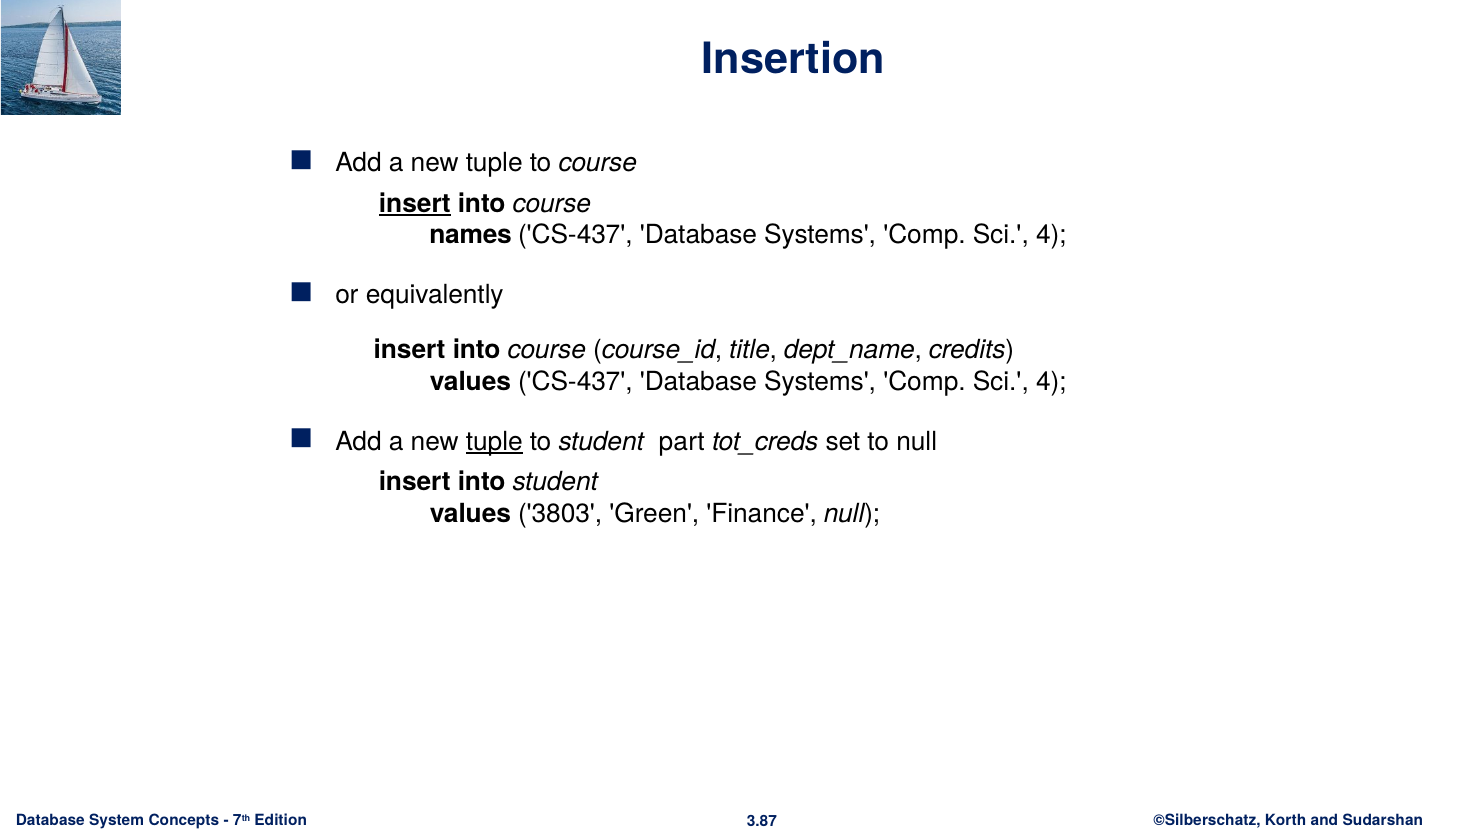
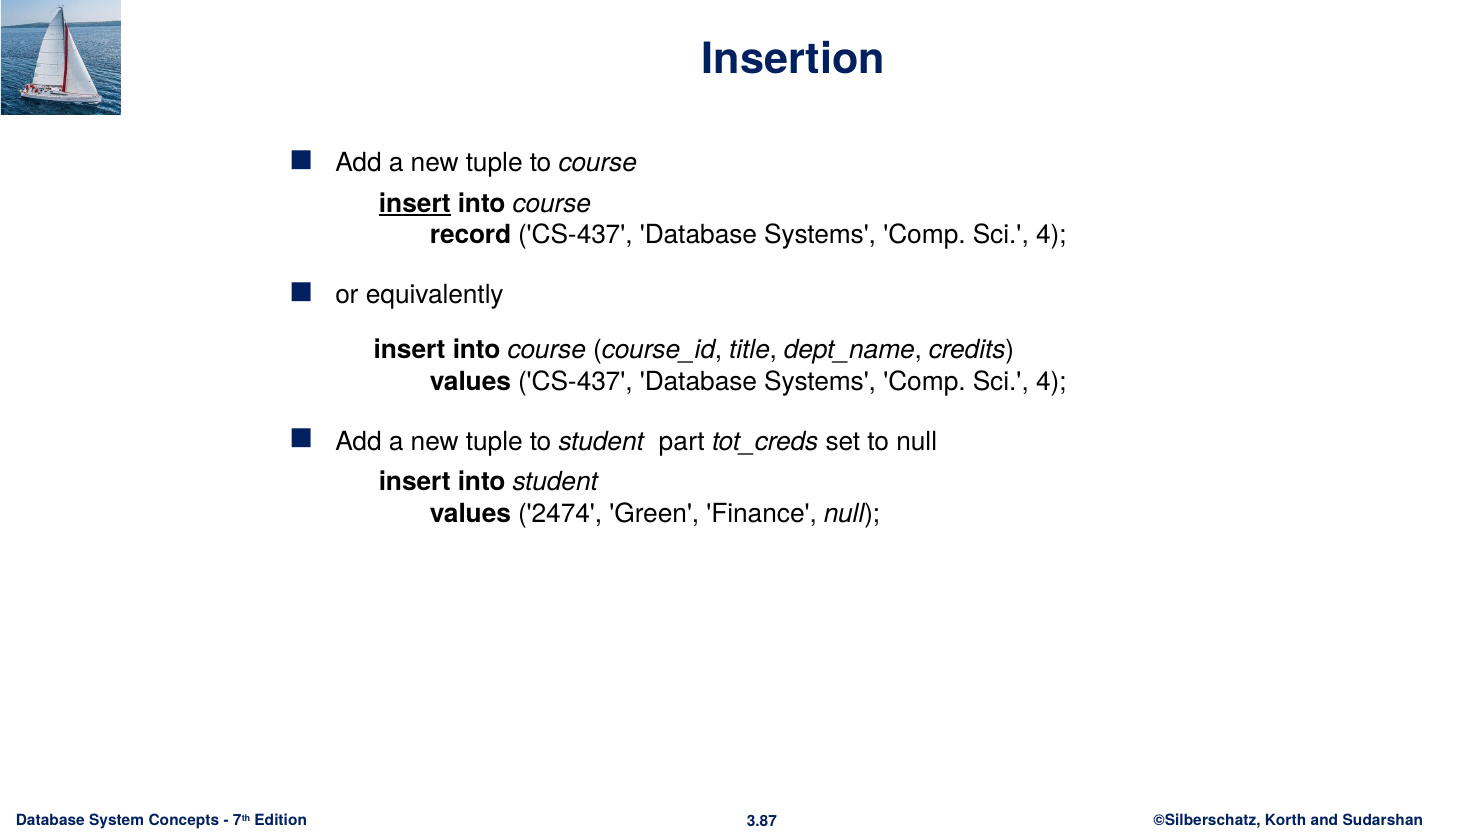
names: names -> record (471, 235)
tuple underline: present -> none (494, 441)
3803: 3803 -> 2474 (560, 514)
